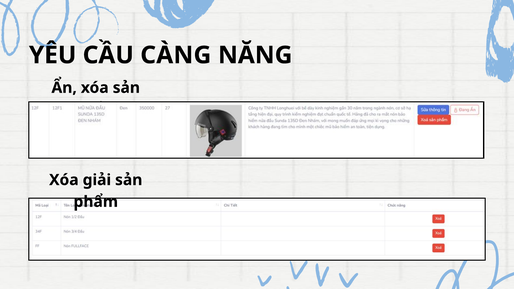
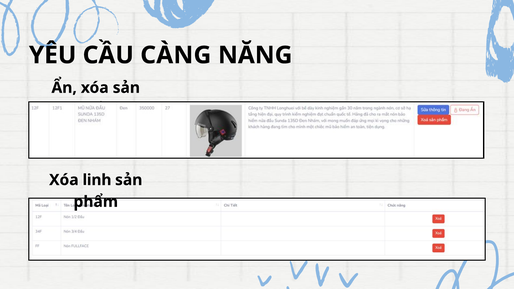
giải: giải -> linh (97, 180)
